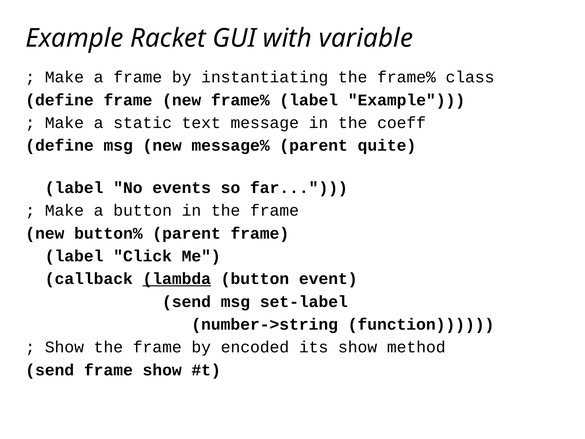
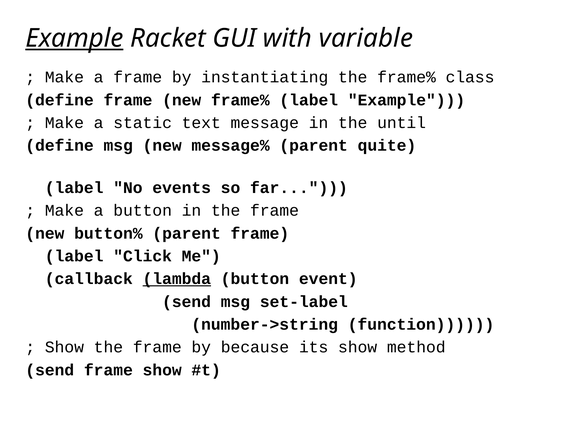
Example underline: none -> present (74, 38)
coeff: coeff -> until (402, 123)
encoded: encoded -> because (255, 347)
